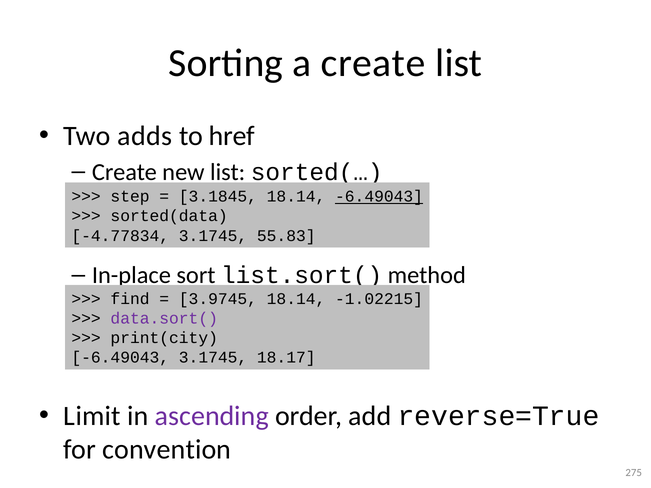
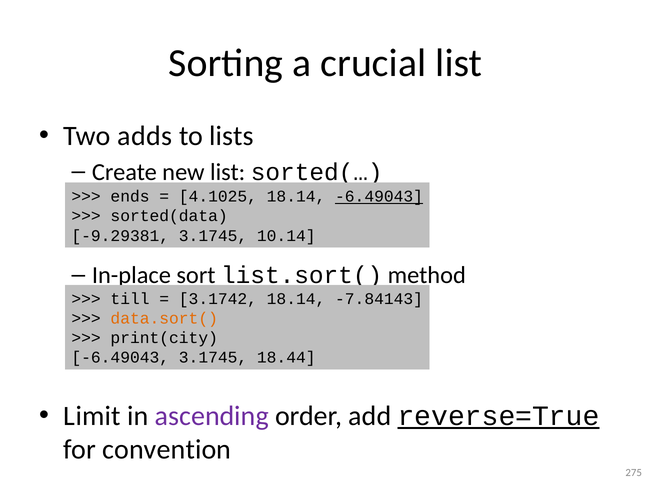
a create: create -> crucial (373, 63)
href: href -> lists (232, 136)
step: step -> ends (130, 197)
3.1845: 3.1845 -> 4.1025 (218, 197)
-4.77834: -4.77834 -> -9.29381 (120, 236)
55.83: 55.83 -> 10.14 (286, 236)
find: find -> till (130, 299)
3.9745: 3.9745 -> 3.1742 (218, 299)
-1.02215: -1.02215 -> -7.84143 (379, 299)
data.sort( colour: purple -> orange (164, 319)
18.17: 18.17 -> 18.44 (286, 358)
reverse=True underline: none -> present (499, 416)
